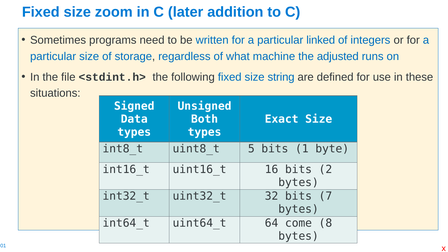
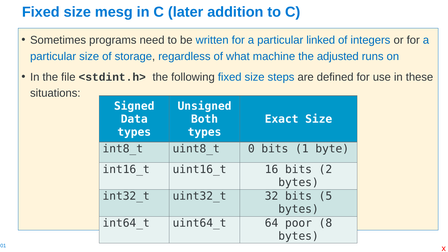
zoom: zoom -> mesg (114, 12)
string: string -> steps (281, 77)
5: 5 -> 0 (251, 149)
7: 7 -> 5 (325, 196)
come: come -> poor (298, 223)
